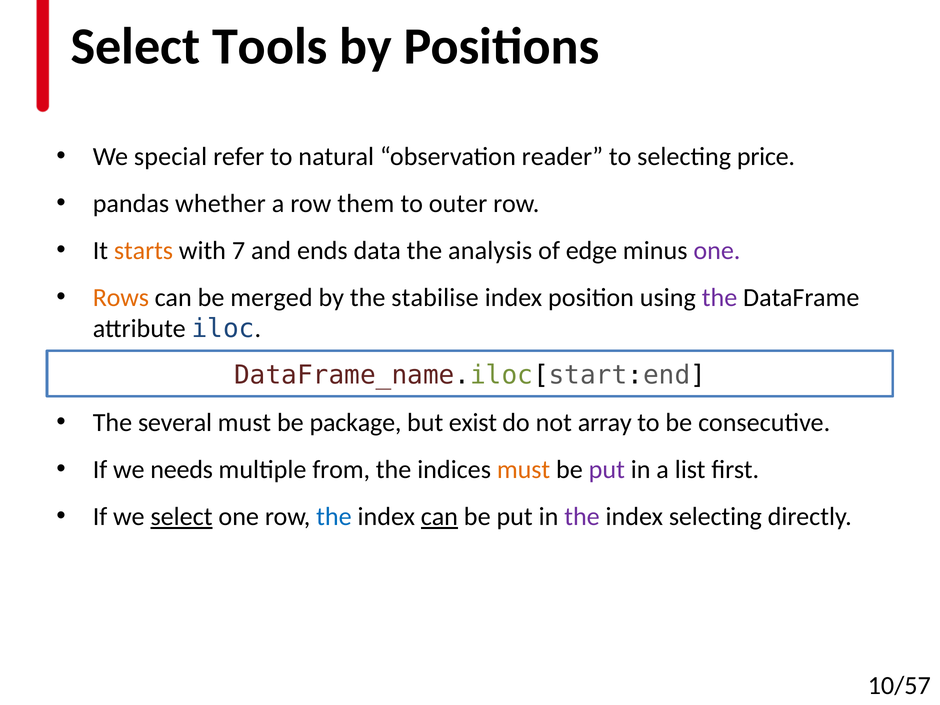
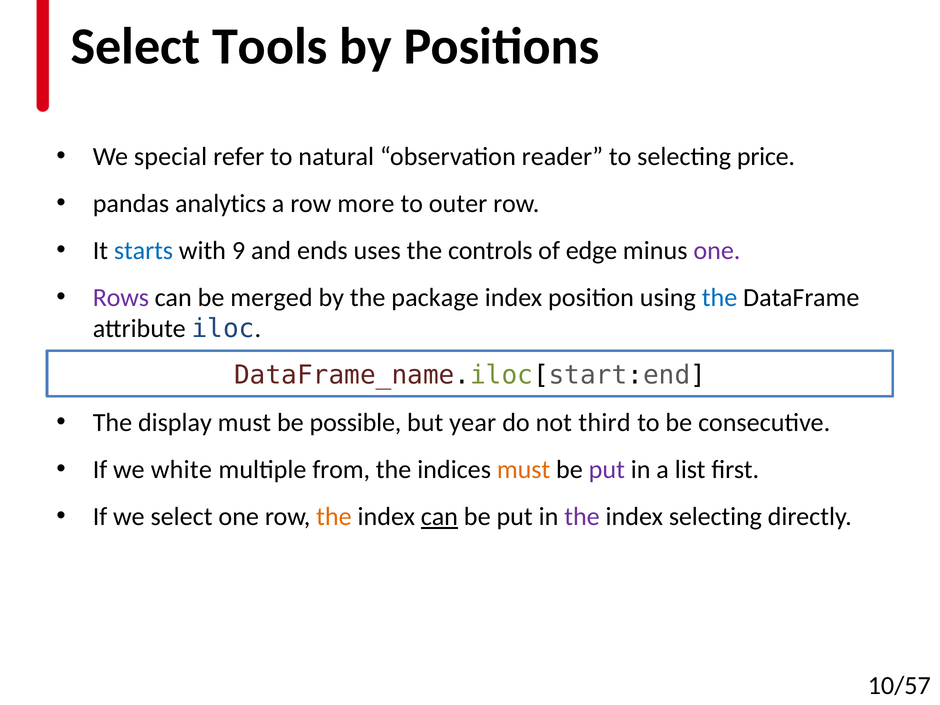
whether: whether -> analytics (221, 203)
them: them -> more (366, 203)
starts colour: orange -> blue (143, 250)
7: 7 -> 9 (239, 250)
data: data -> uses (377, 250)
analysis: analysis -> controls (490, 250)
Rows colour: orange -> purple (121, 297)
stabilise: stabilise -> package (435, 297)
the colour: purple -> blue (720, 297)
several: several -> display (175, 423)
package: package -> possible (355, 423)
exist: exist -> year (473, 423)
array: array -> third (605, 423)
needs: needs -> white (181, 470)
select underline: present -> none (182, 517)
the colour: blue -> orange (334, 517)
